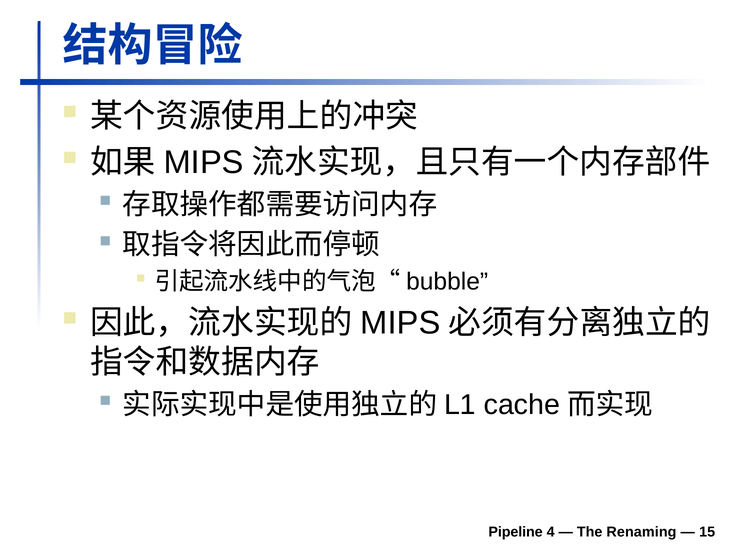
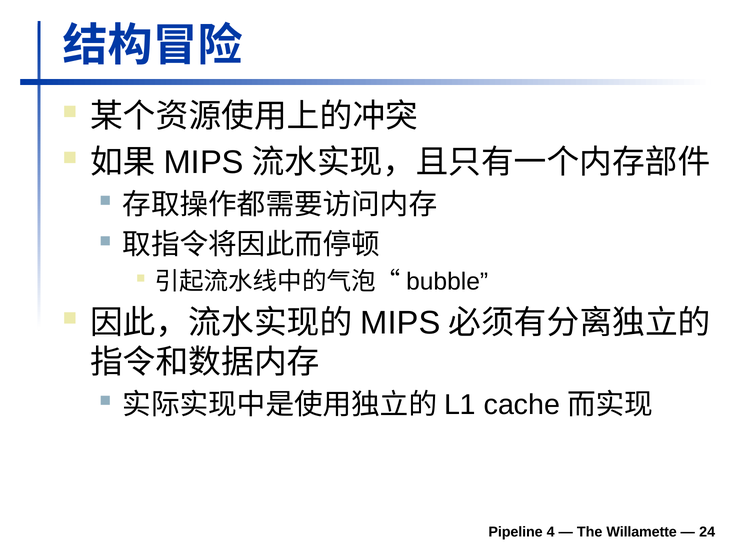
Renaming: Renaming -> Willamette (642, 532)
15: 15 -> 24 (707, 532)
